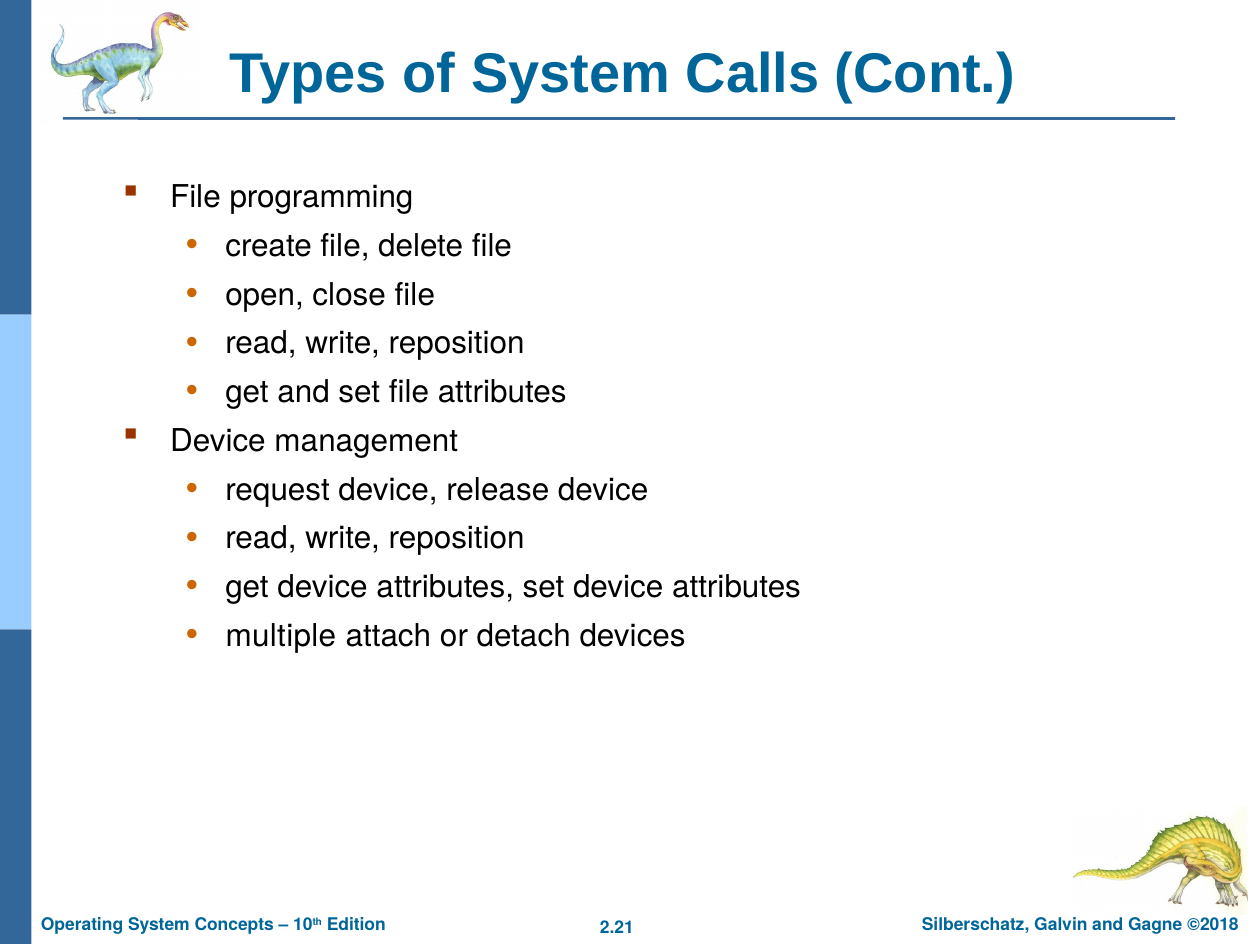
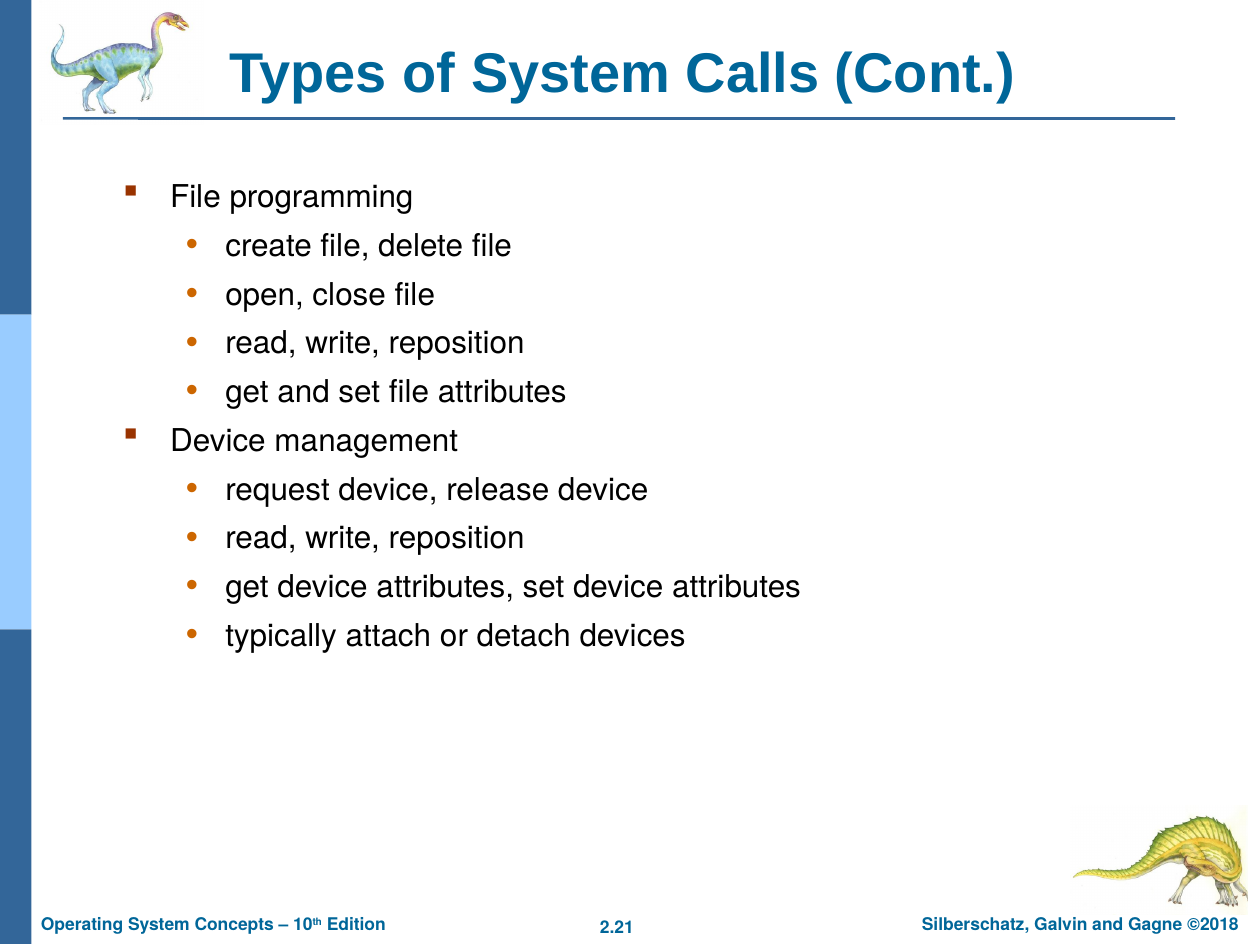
multiple: multiple -> typically (281, 636)
